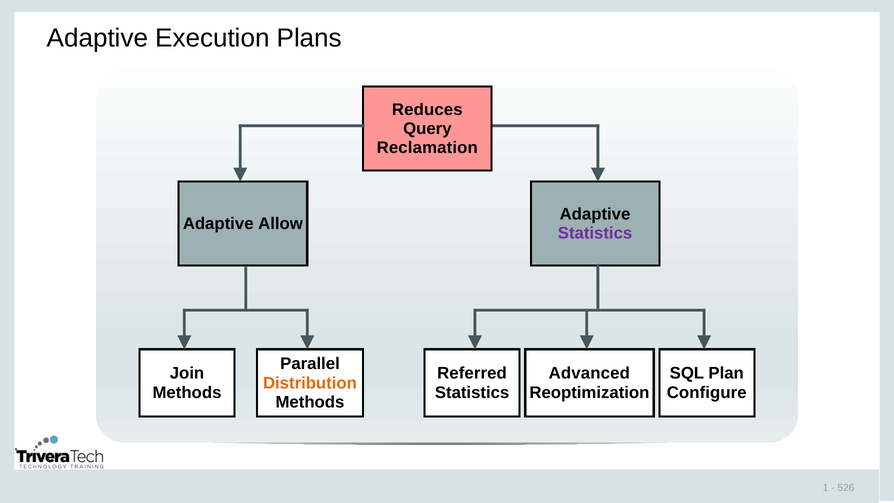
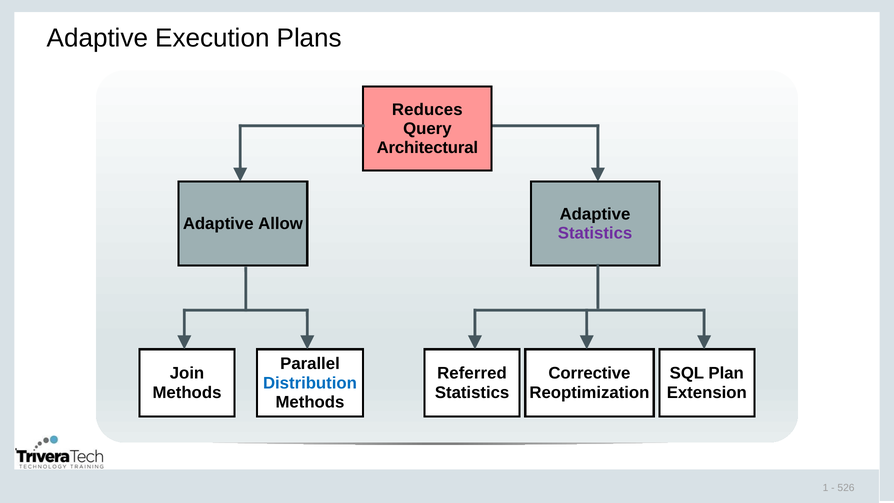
Reclamation: Reclamation -> Architectural (427, 148)
Advanced: Advanced -> Corrective (589, 373)
Distribution colour: orange -> blue (310, 383)
Configure: Configure -> Extension (707, 393)
